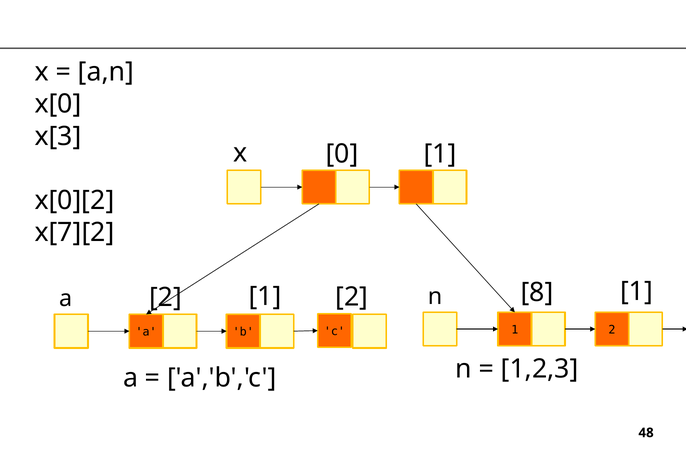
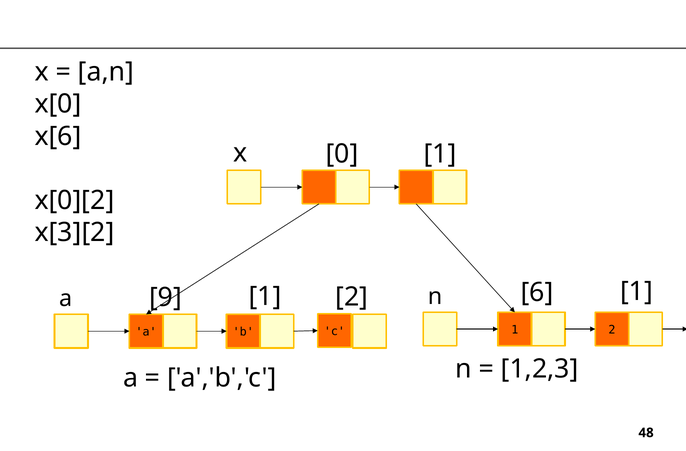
x[3: x[3 -> x[6 (58, 136)
x[7][2: x[7][2 -> x[3][2 (74, 232)
2: 2 -> 9 (166, 297)
8: 8 -> 6 (537, 292)
